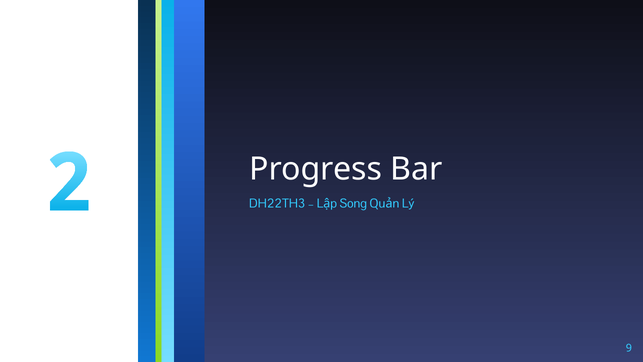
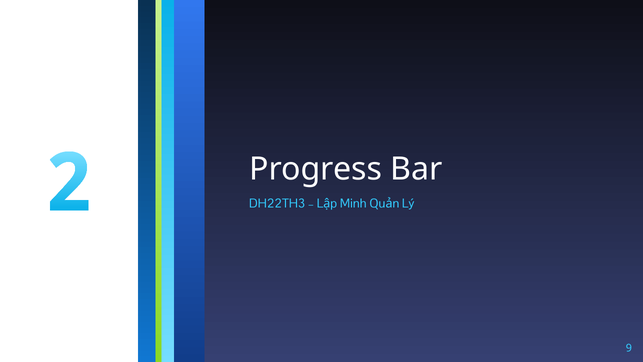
Song: Song -> Minh (353, 203)
